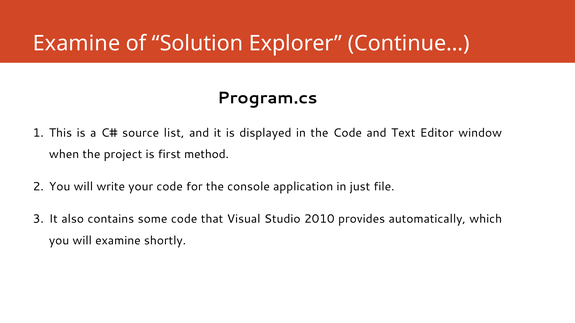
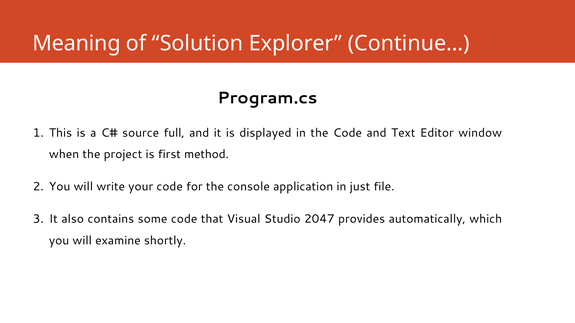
Examine: Examine -> Meaning (77, 43)
list: list -> full (174, 133)
2010: 2010 -> 2047 (319, 219)
